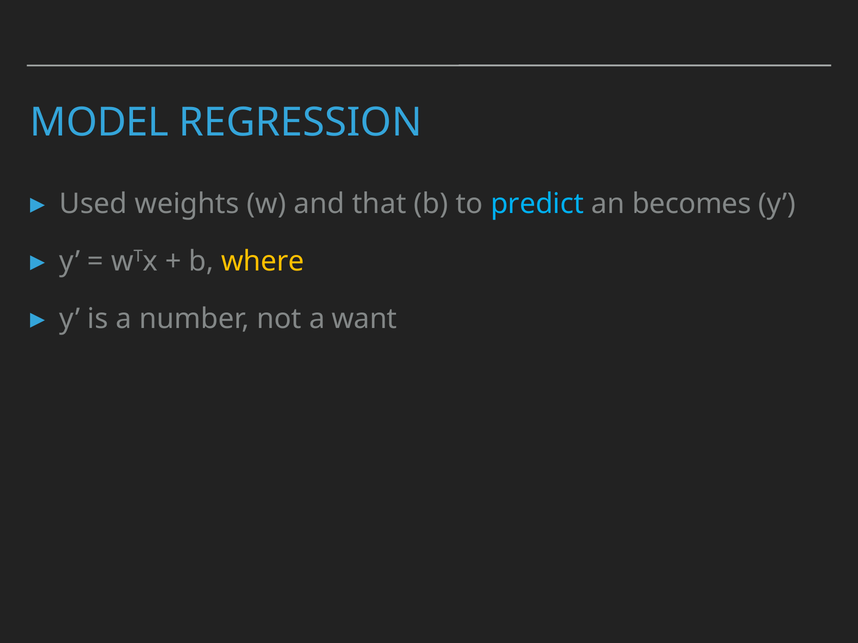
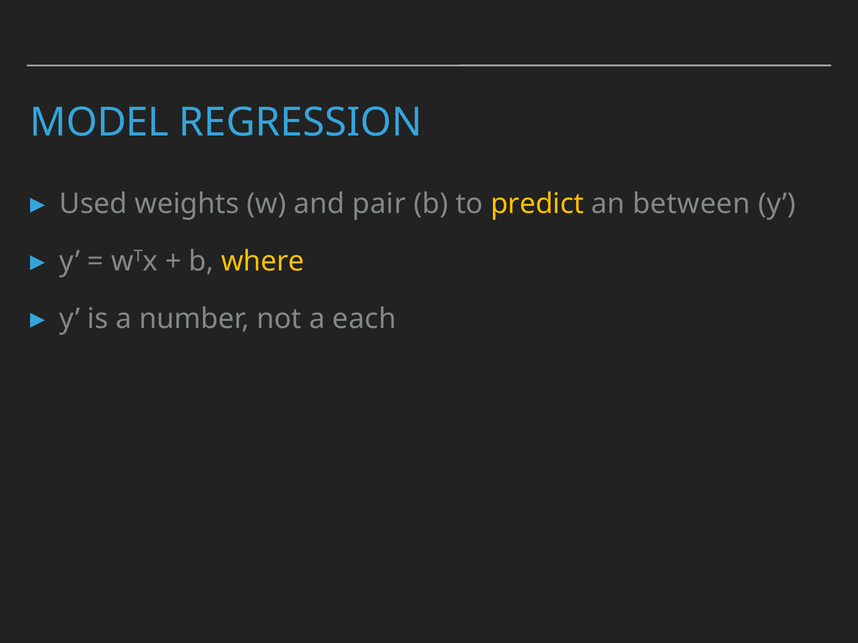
that: that -> pair (379, 204)
predict colour: light blue -> yellow (537, 204)
becomes: becomes -> between (691, 204)
want: want -> each (364, 319)
